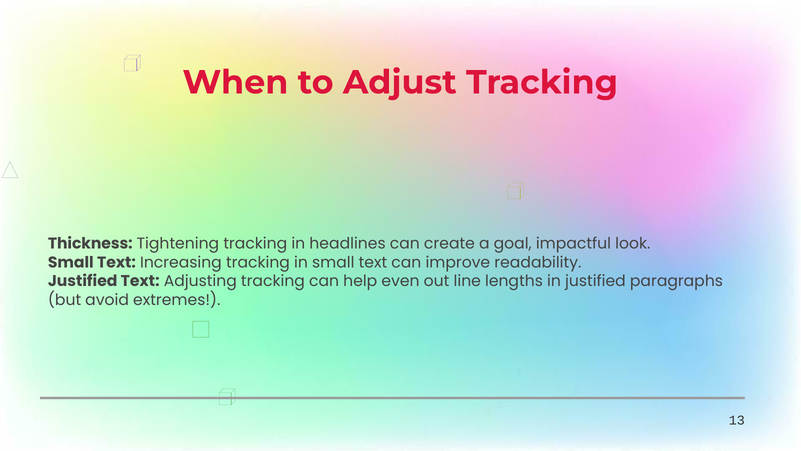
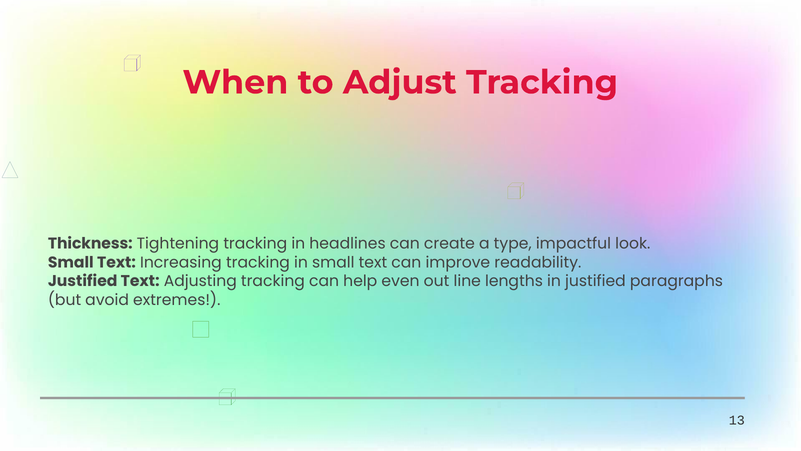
goal: goal -> type (513, 243)
